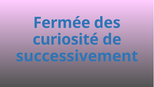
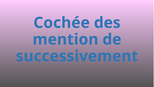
Fermée: Fermée -> Cochée (62, 23)
curiosité: curiosité -> mention (65, 39)
